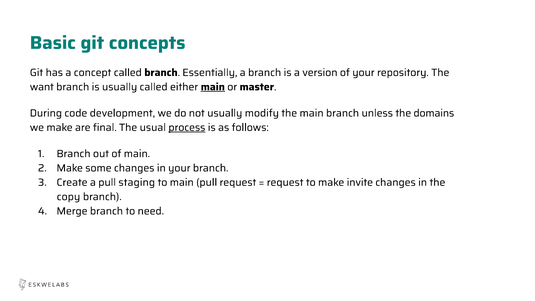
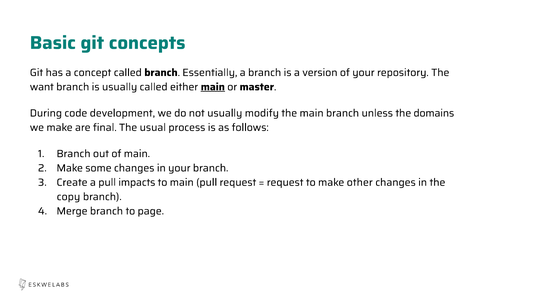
process underline: present -> none (187, 127)
staging: staging -> impacts (137, 182)
invite: invite -> other (360, 182)
need: need -> page (151, 211)
